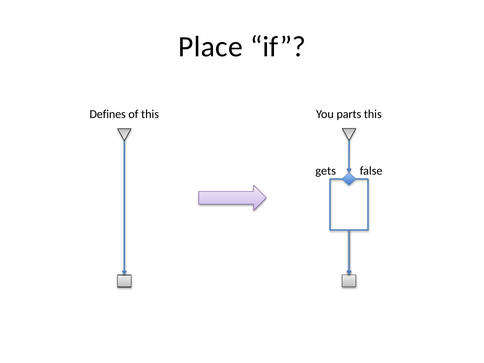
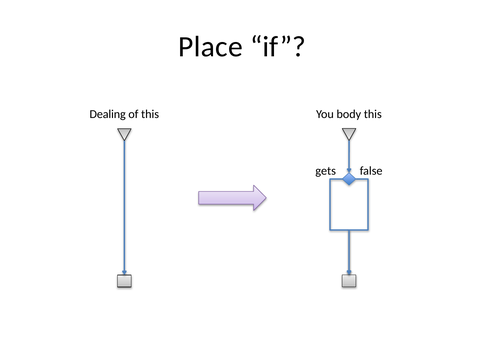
Defines: Defines -> Dealing (108, 114)
parts: parts -> body (349, 114)
